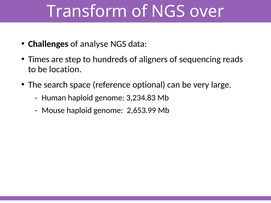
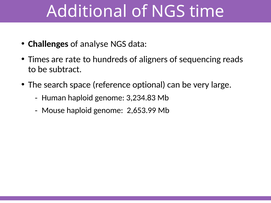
Transform: Transform -> Additional (87, 12)
over: over -> time (207, 12)
step: step -> rate (73, 59)
location: location -> subtract (65, 69)
